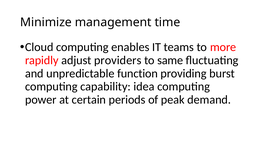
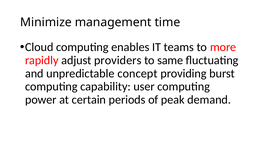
function: function -> concept (137, 73)
idea: idea -> user (144, 86)
